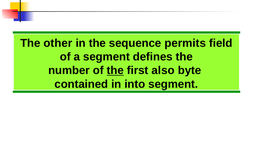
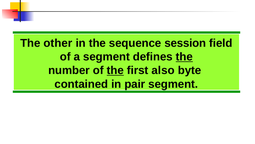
permits: permits -> session (185, 43)
the underline: none -> present (184, 57)
into: into -> pair (135, 84)
